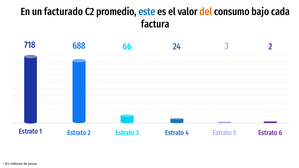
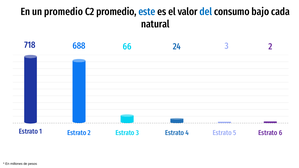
un facturado: facturado -> promedio (64, 12)
del colour: orange -> blue (206, 12)
factura: factura -> natural (155, 24)
